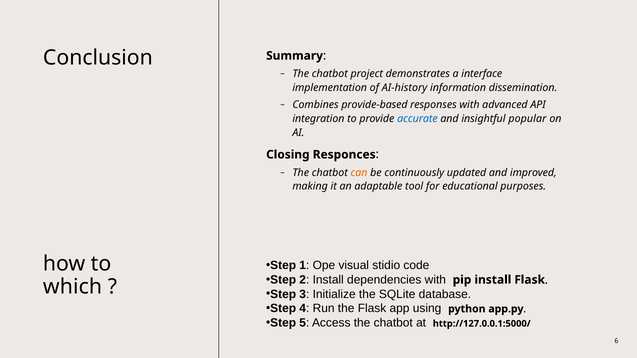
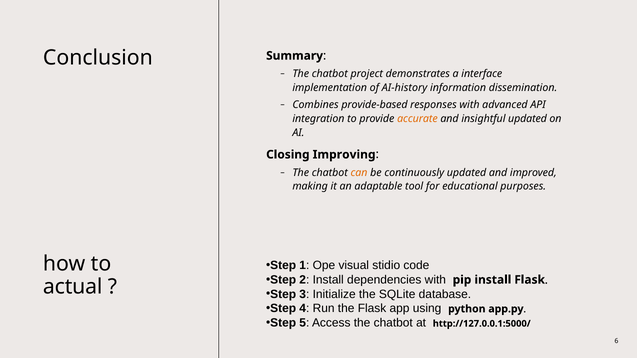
accurate colour: blue -> orange (417, 119)
insightful popular: popular -> updated (528, 119)
Responces: Responces -> Improving (344, 155)
which: which -> actual (73, 287)
